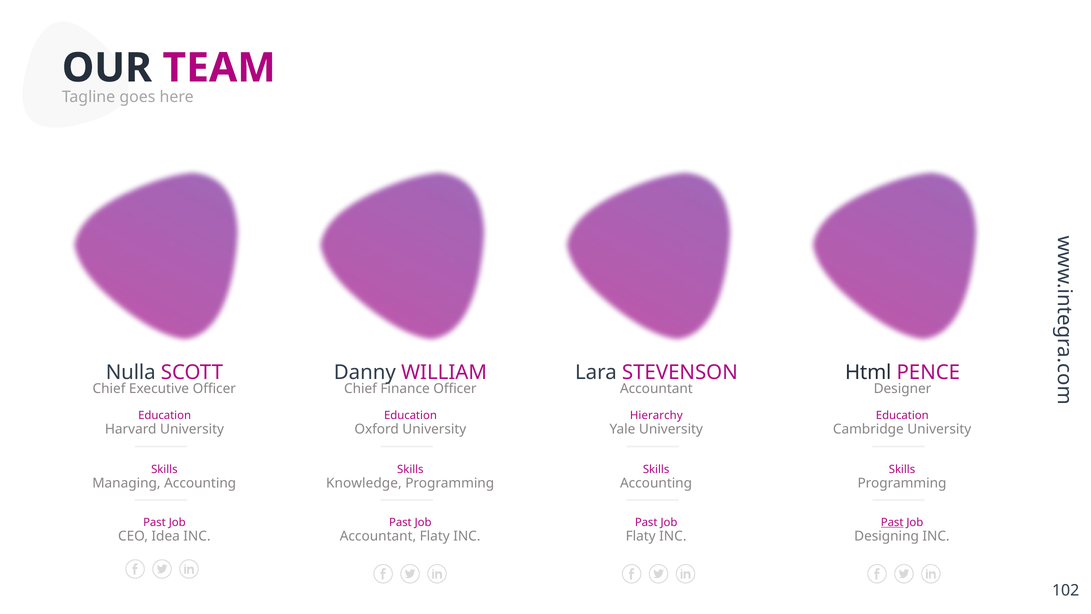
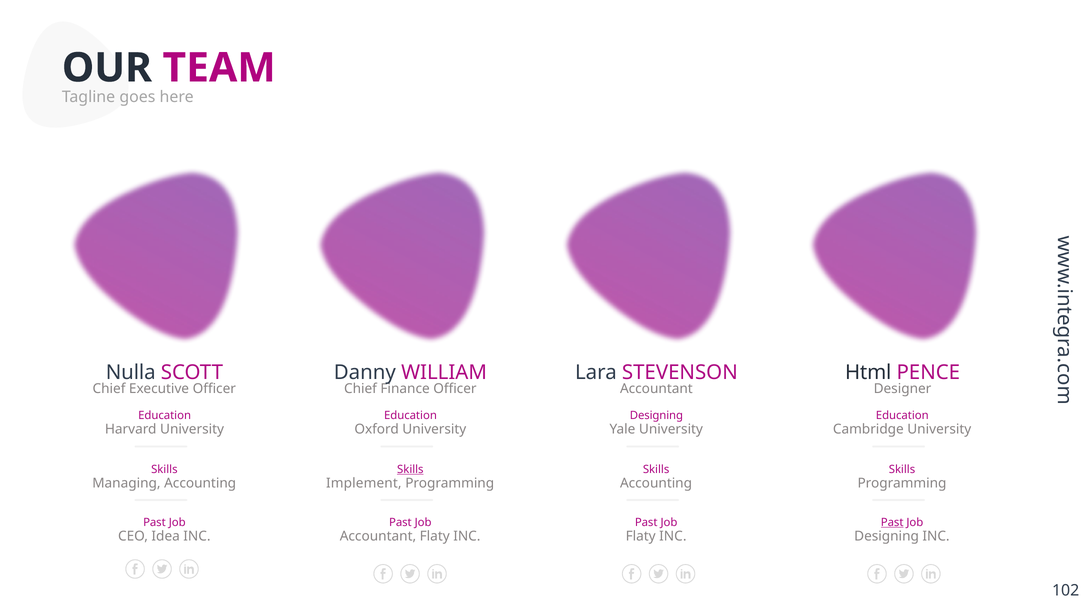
Hierarchy: Hierarchy -> Designing (656, 415)
Skills underline: none -> present (410, 469)
Knowledge: Knowledge -> Implement (364, 483)
